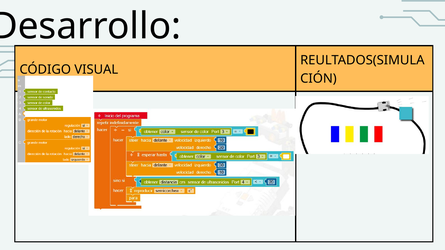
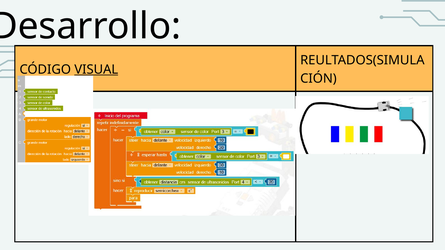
VISUAL underline: none -> present (96, 70)
